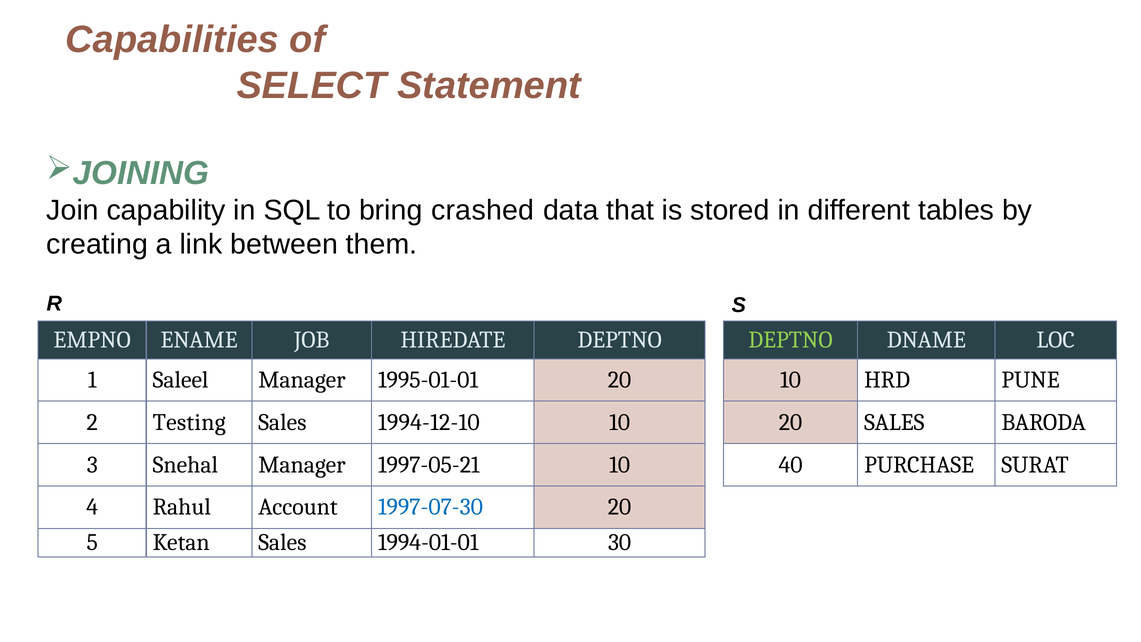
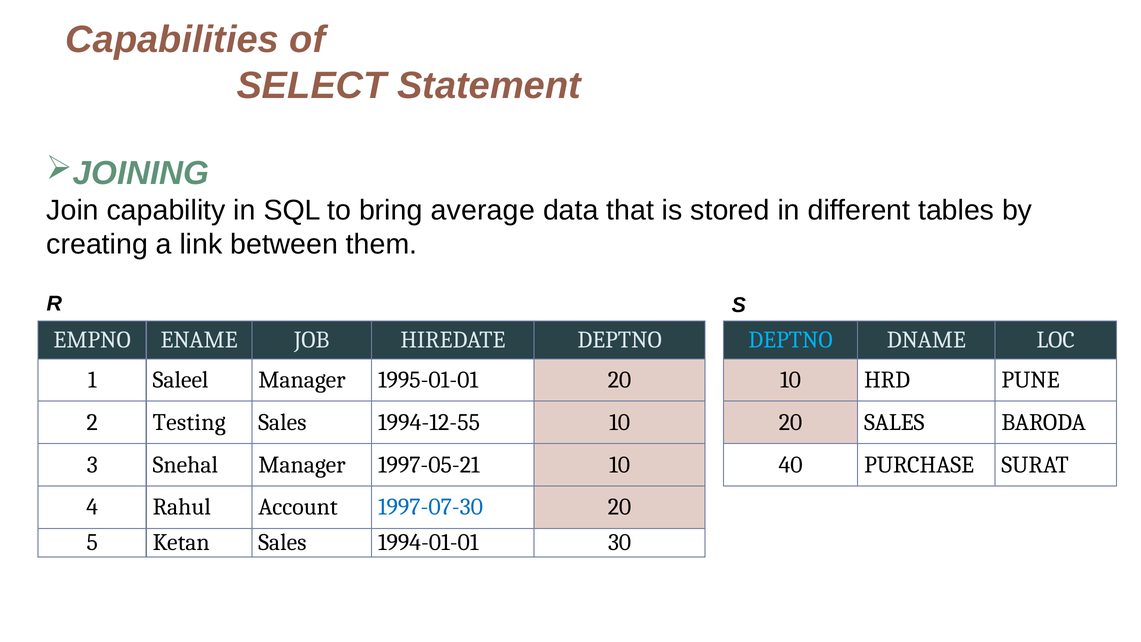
crashed: crashed -> average (483, 210)
DEPTNO colour: light green -> light blue (790, 340)
1994-12-10: 1994-12-10 -> 1994-12-55 (429, 422)
